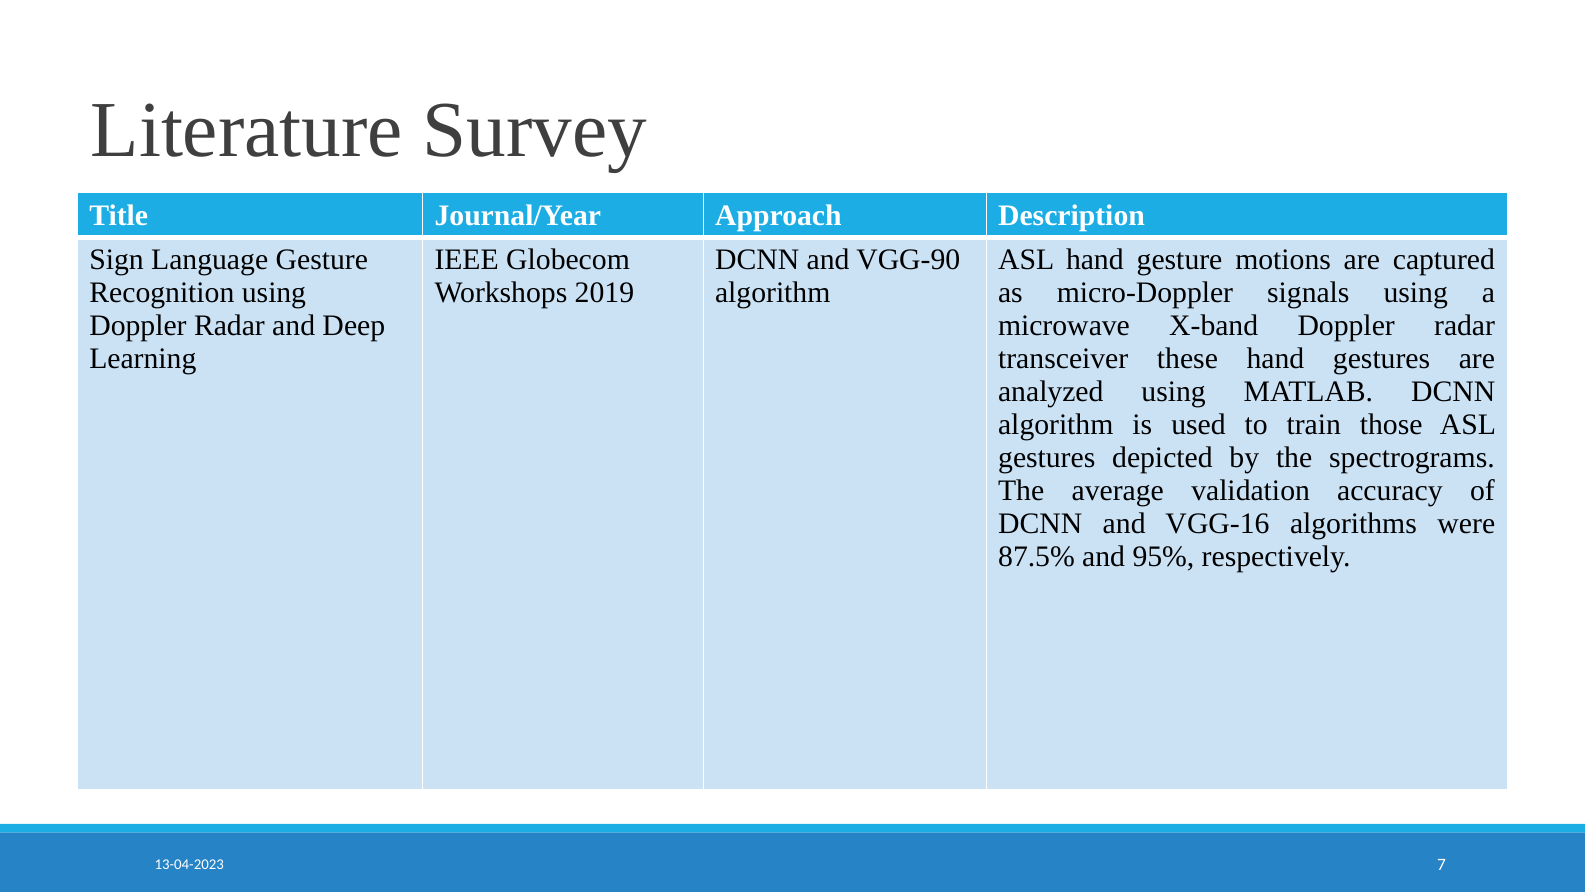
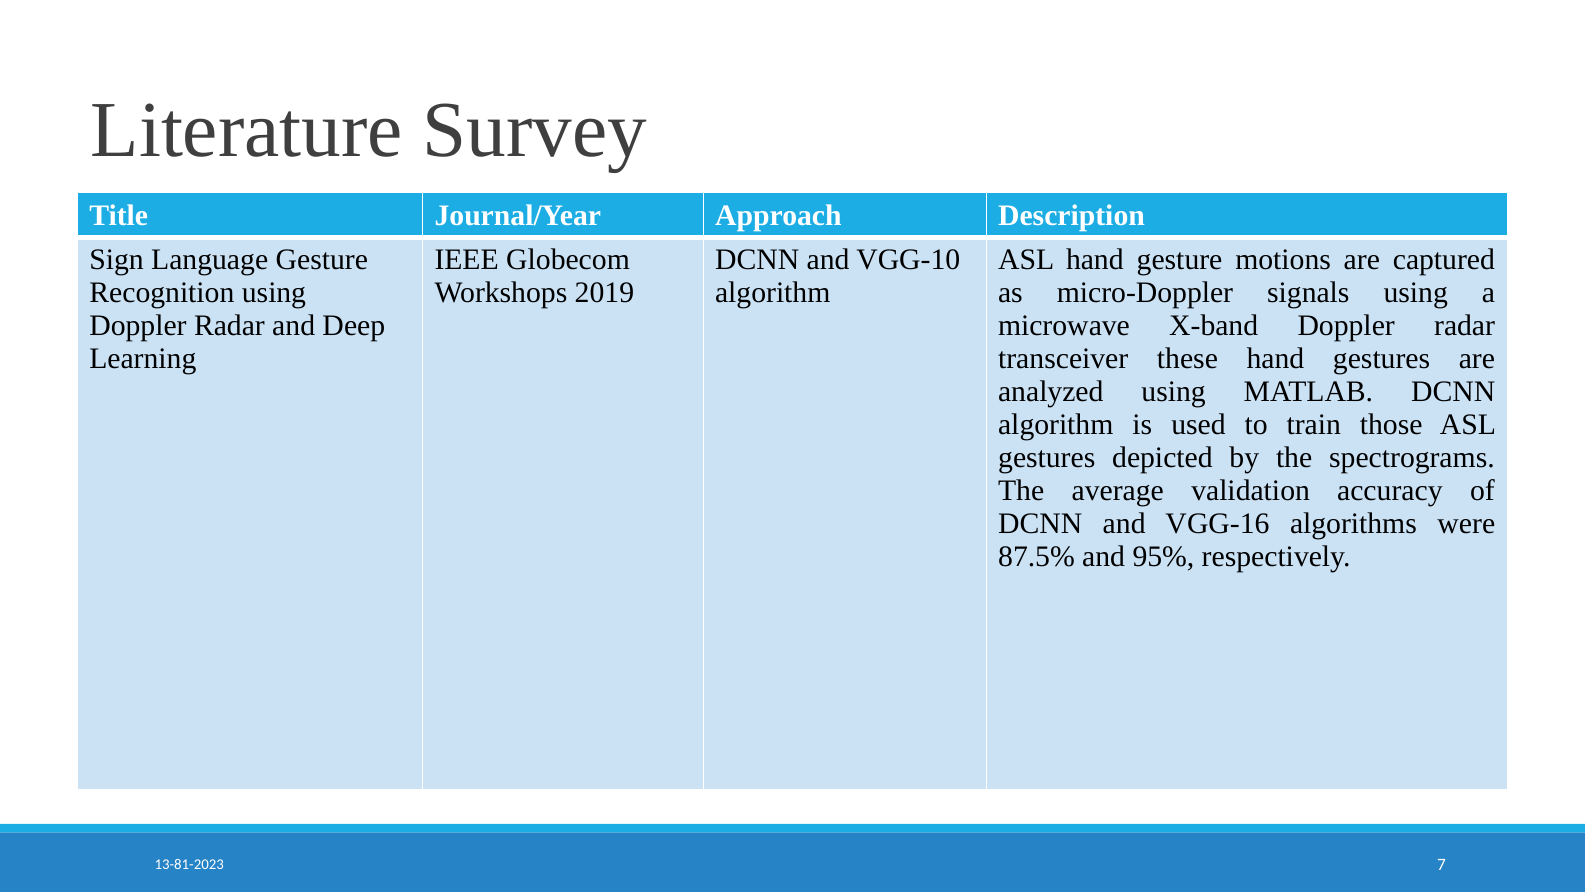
VGG-90: VGG-90 -> VGG-10 (908, 260)
13-04-2023: 13-04-2023 -> 13-81-2023 (189, 865)
